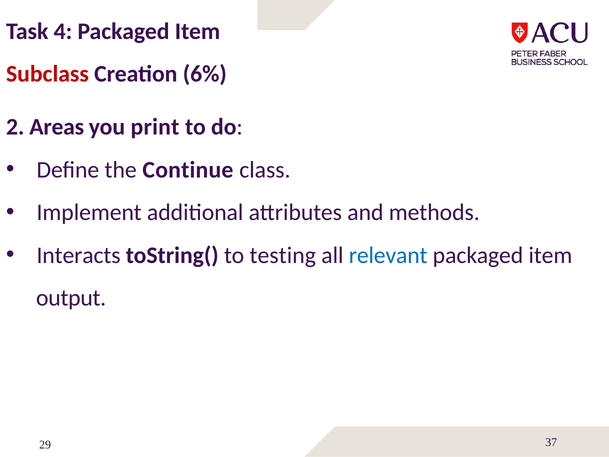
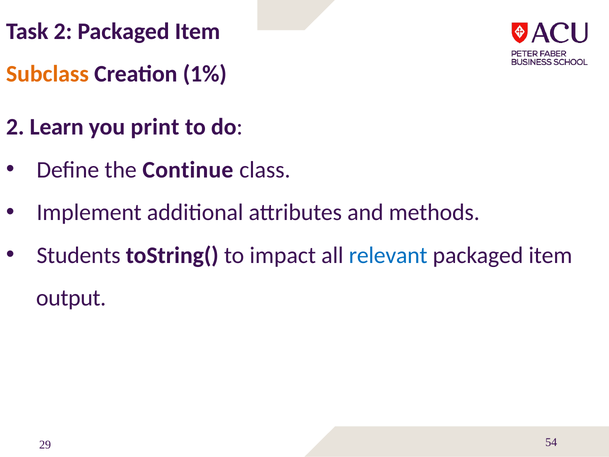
Task 4: 4 -> 2 (63, 31)
Subclass colour: red -> orange (47, 74)
6%: 6% -> 1% (205, 74)
Areas: Areas -> Learn (57, 127)
Interacts: Interacts -> Students (79, 255)
testing: testing -> impact (283, 255)
37: 37 -> 54 (551, 442)
